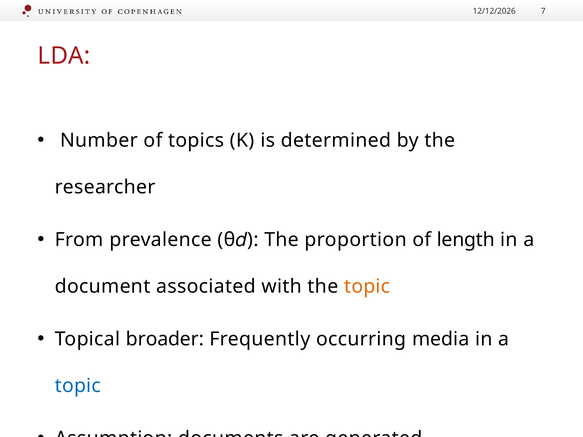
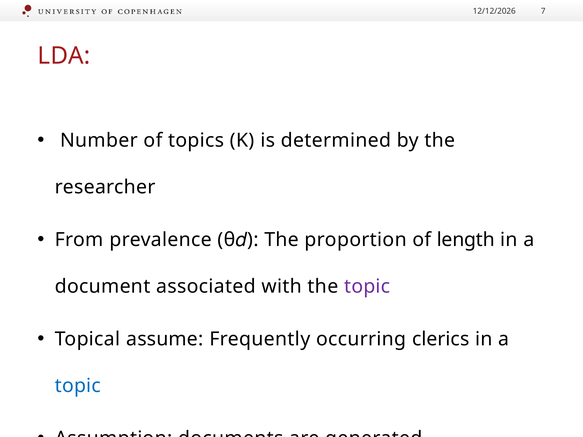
topic colour: orange -> purple (367, 287)
broader: broader -> assume (165, 339)
media: media -> clerics (441, 339)
